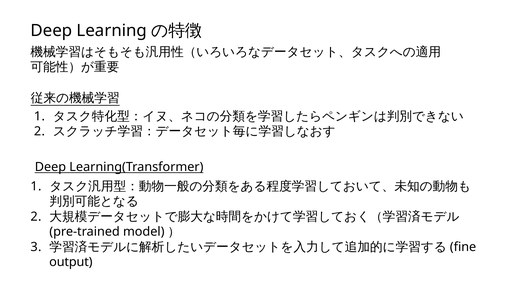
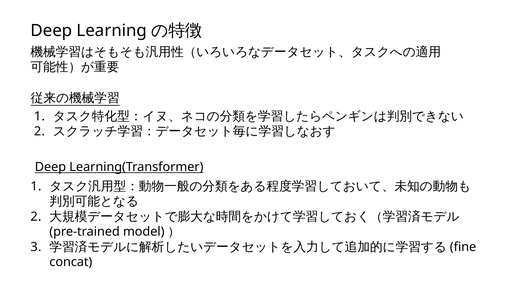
output: output -> concat (71, 263)
